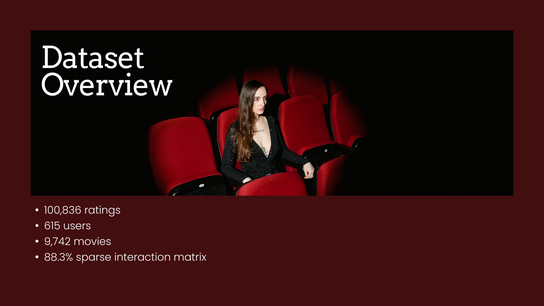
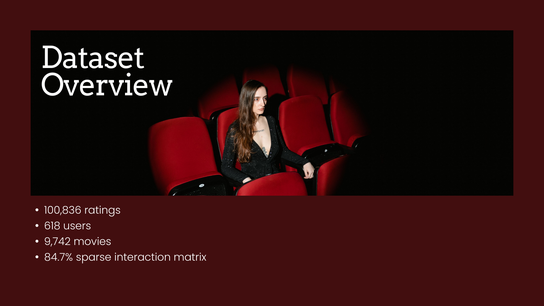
615: 615 -> 618 (52, 226)
88.3%: 88.3% -> 84.7% (59, 257)
